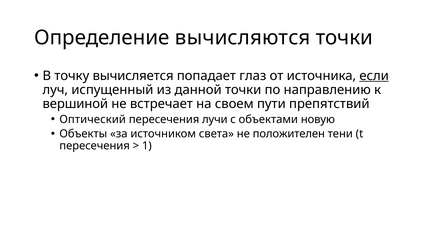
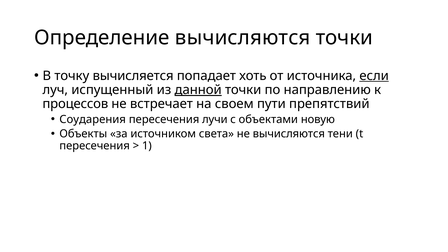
глаз: глаз -> хоть (253, 76)
данной underline: none -> present (198, 90)
вершиной: вершиной -> процессов (75, 104)
Оптический: Оптический -> Соударения (93, 119)
не положителен: положителен -> вычисляются (289, 134)
